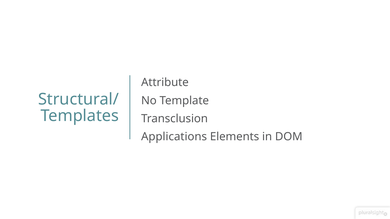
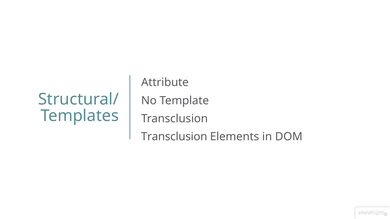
Applications: Applications -> Transclusion (174, 137)
